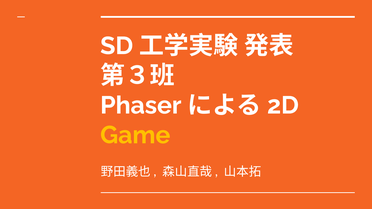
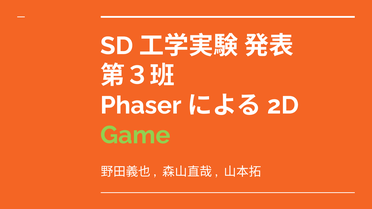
Game colour: yellow -> light green (135, 135)
